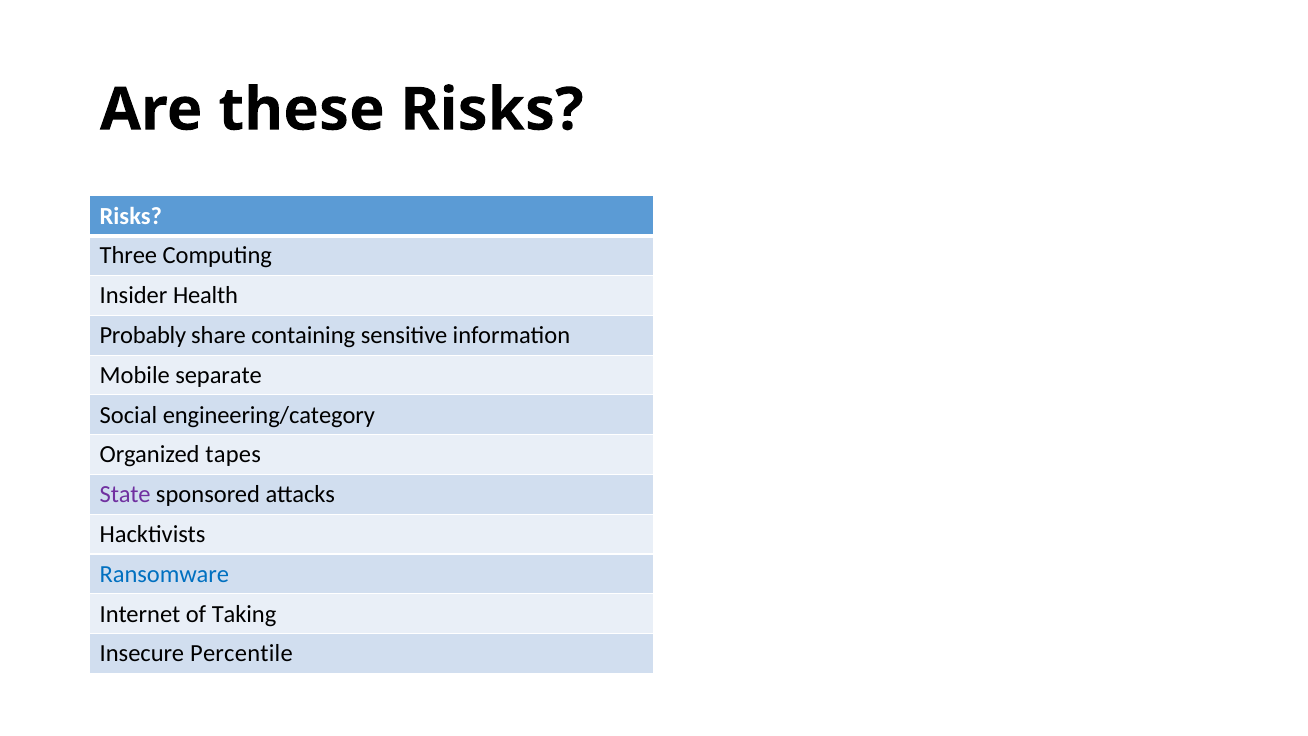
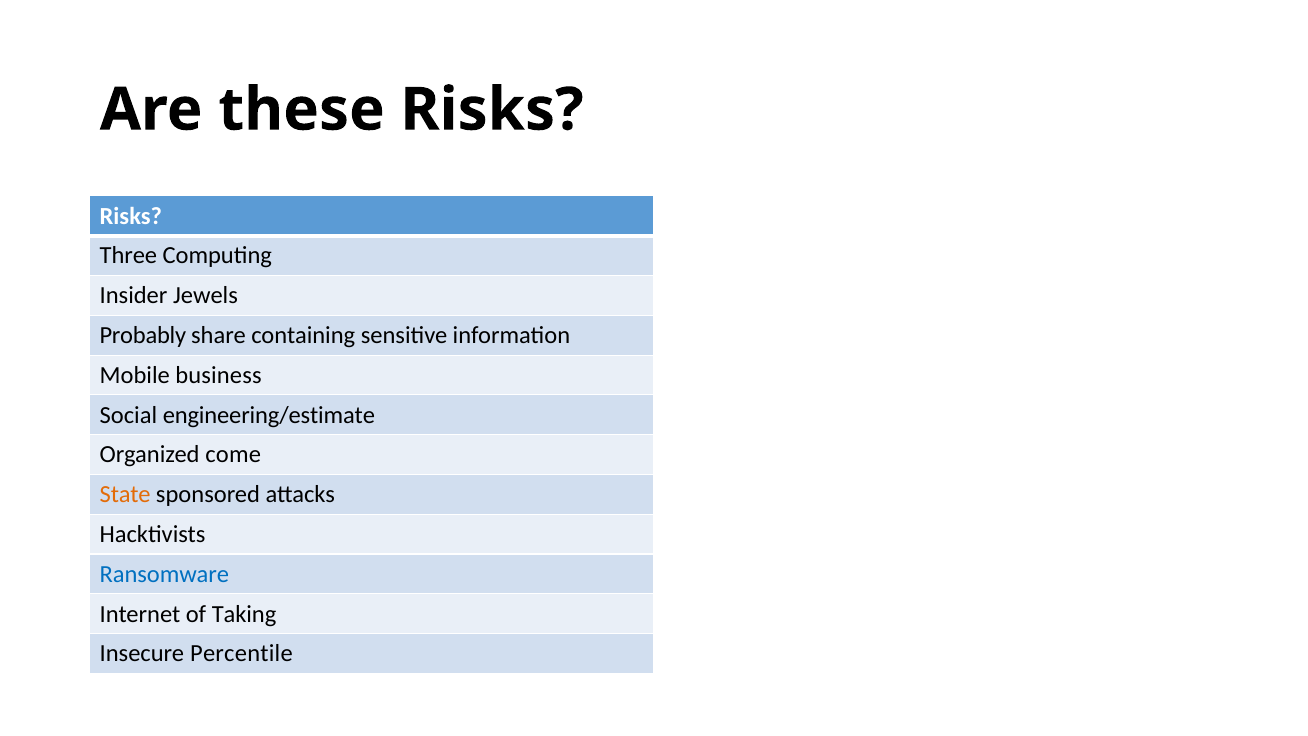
Health: Health -> Jewels (205, 296)
separate: separate -> business (218, 375)
engineering/category: engineering/category -> engineering/estimate (269, 415)
tapes: tapes -> come (233, 455)
State colour: purple -> orange (125, 494)
